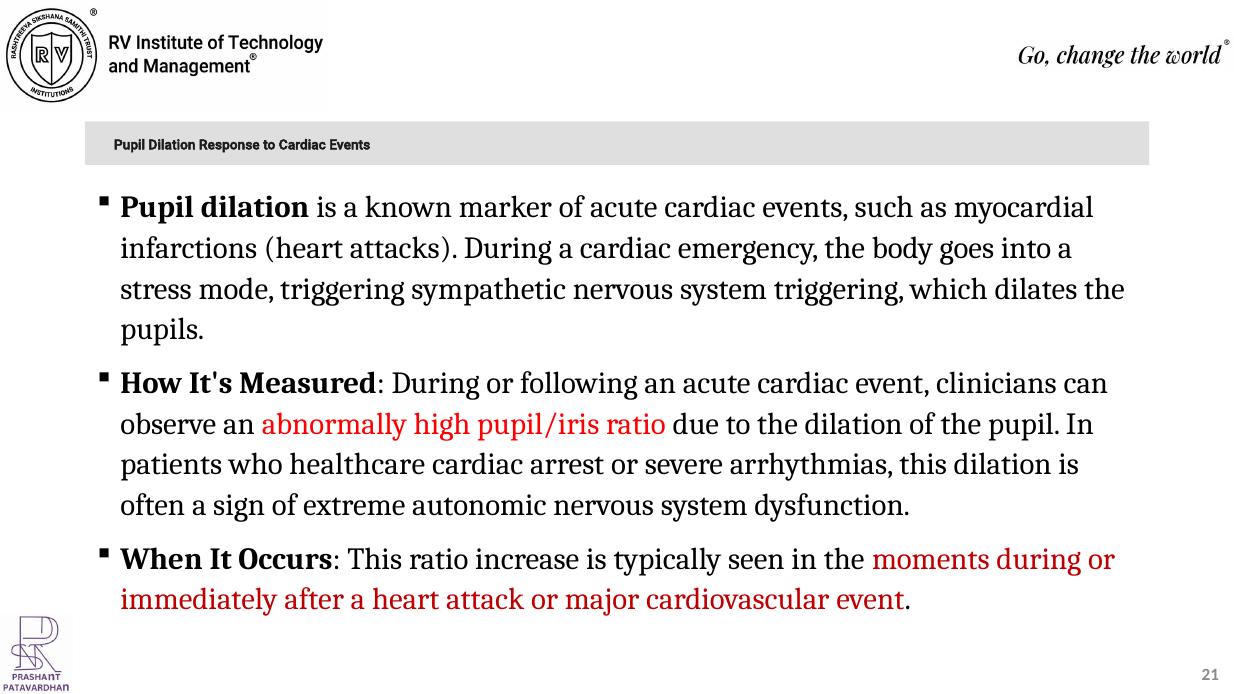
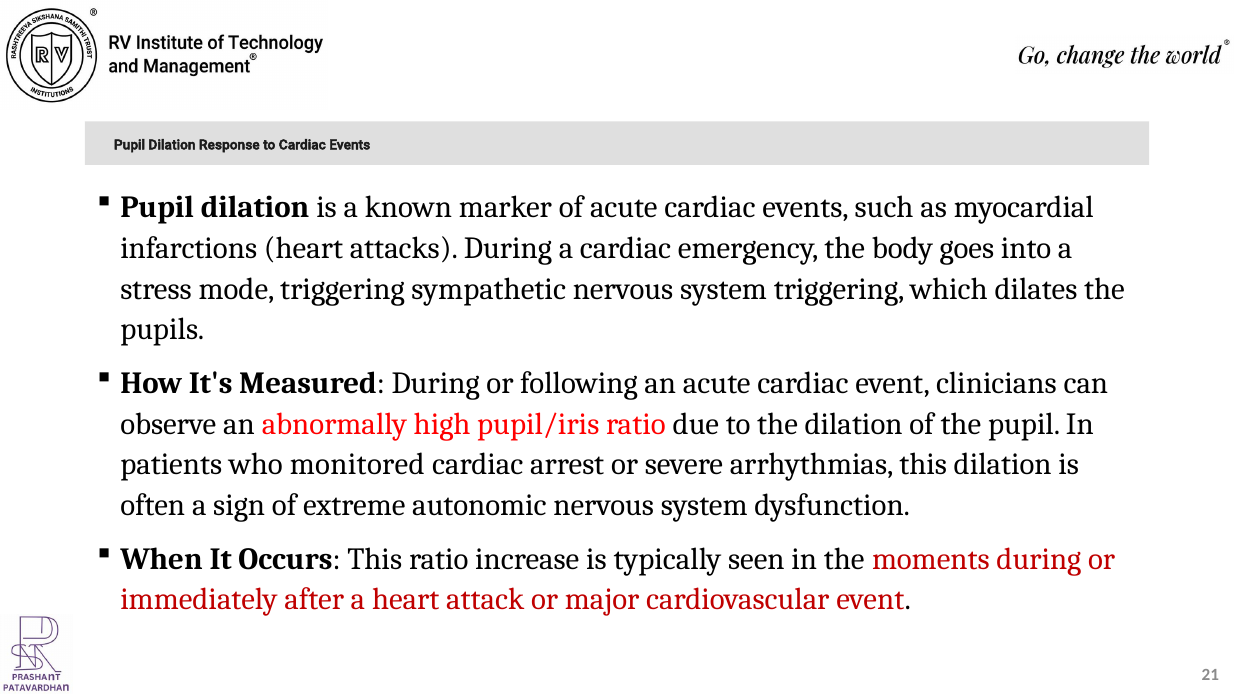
healthcare: healthcare -> monitored (357, 465)
